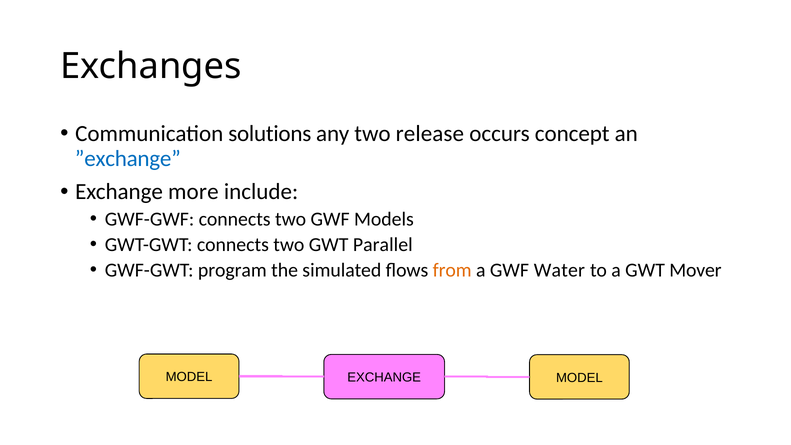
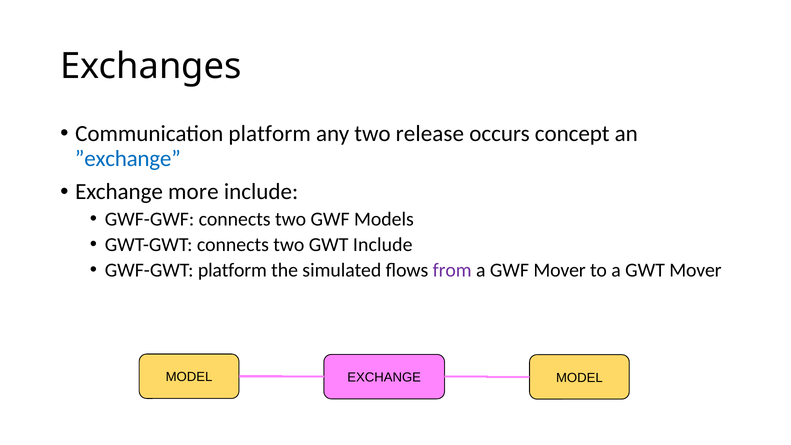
Communication solutions: solutions -> platform (270, 134)
GWT Parallel: Parallel -> Include (383, 245)
GWF-GWT program: program -> platform (232, 270)
from colour: orange -> purple (452, 270)
GWF Water: Water -> Mover (560, 270)
